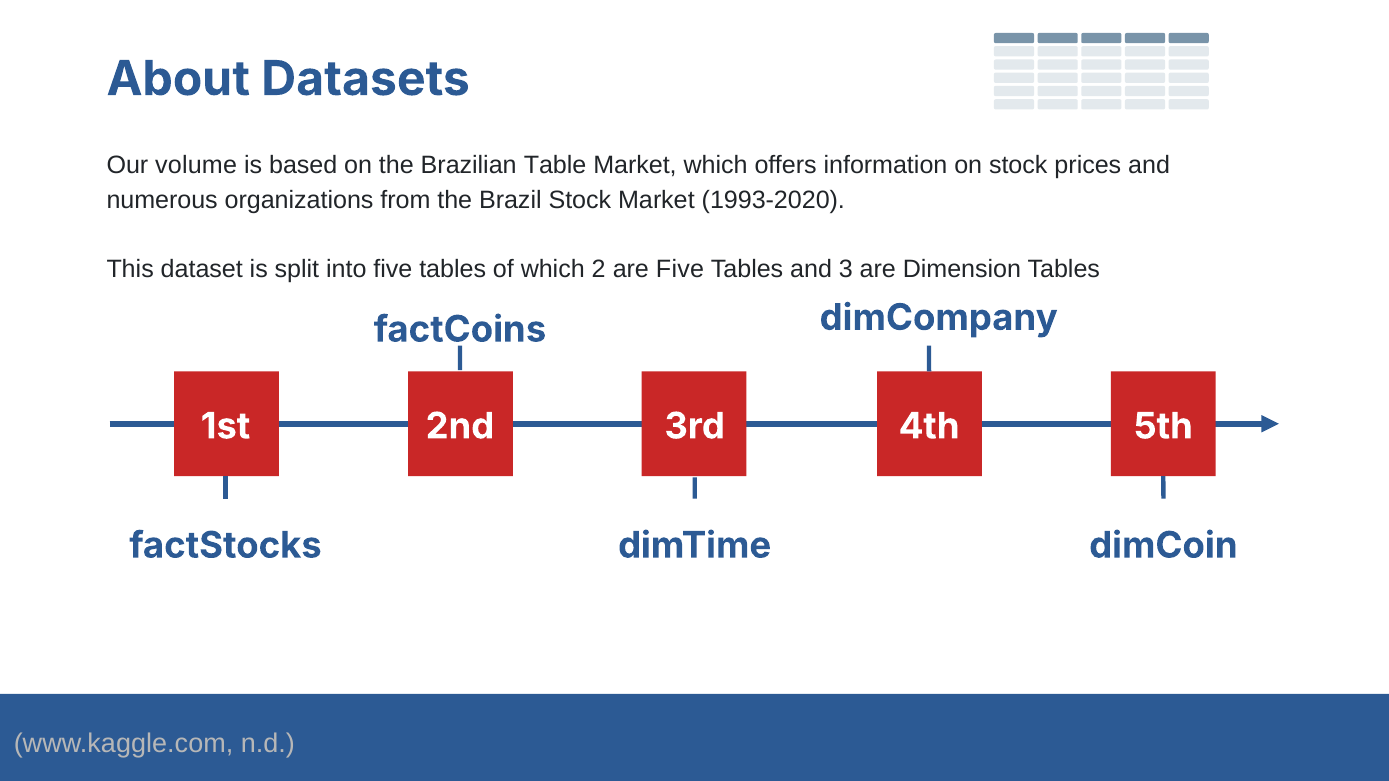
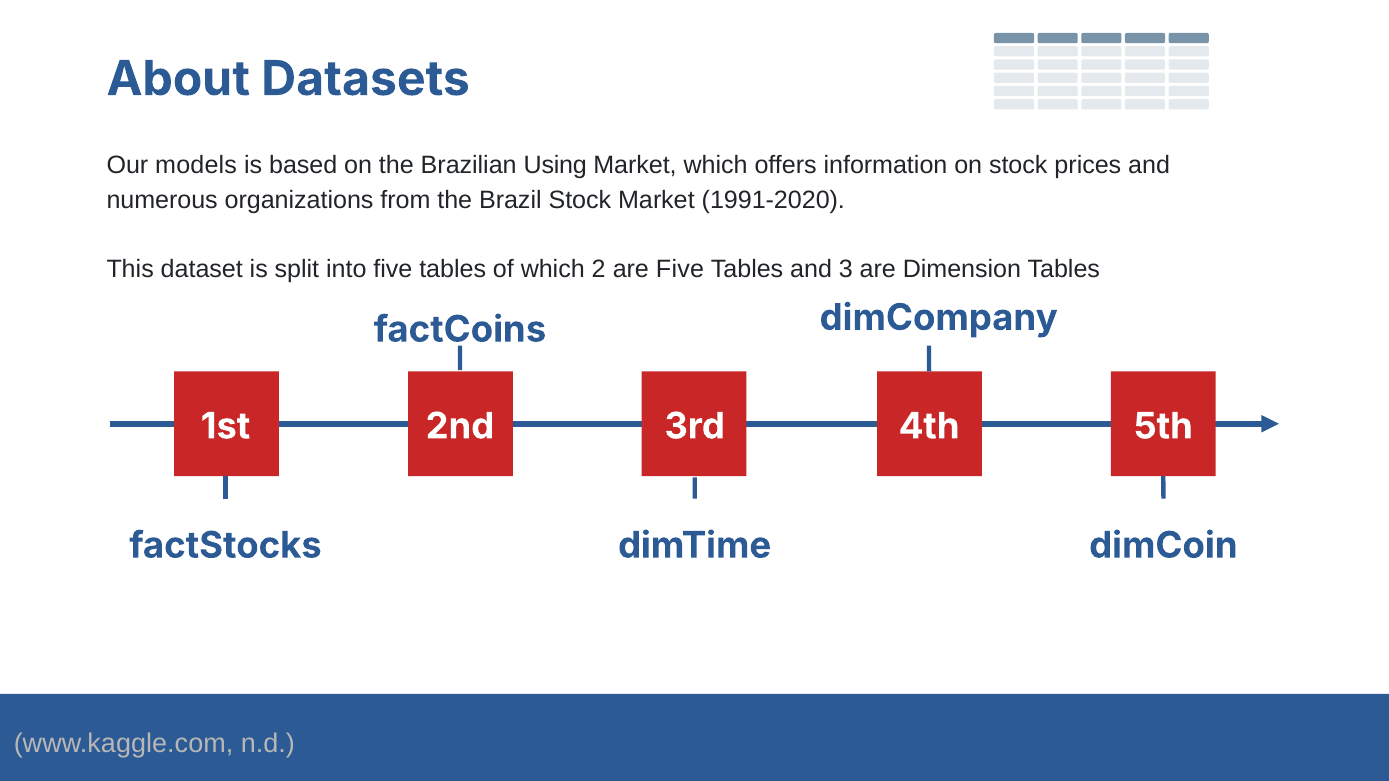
volume: volume -> models (196, 166)
Table: Table -> Using (555, 166)
1993-2020: 1993-2020 -> 1991-2020 (773, 200)
